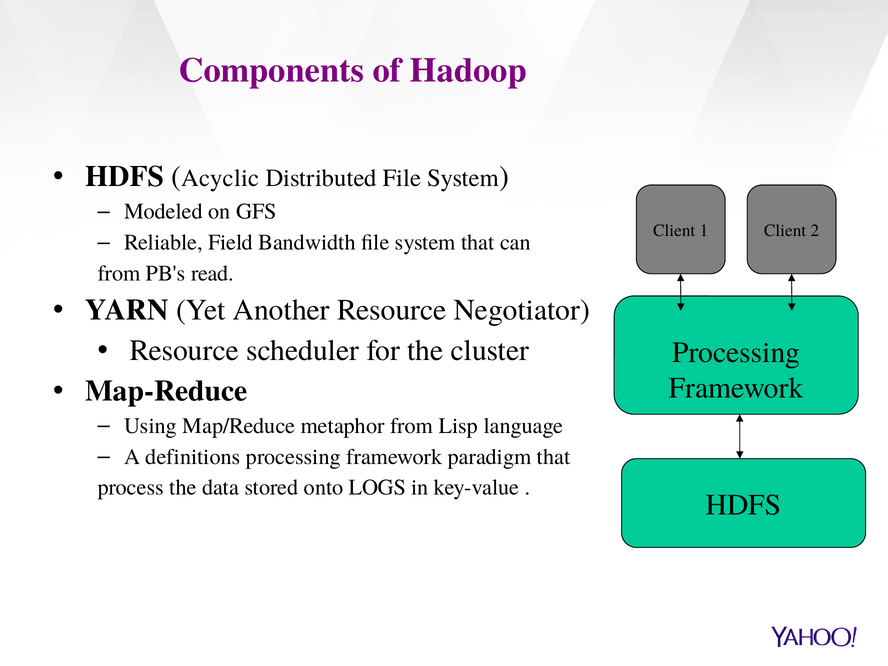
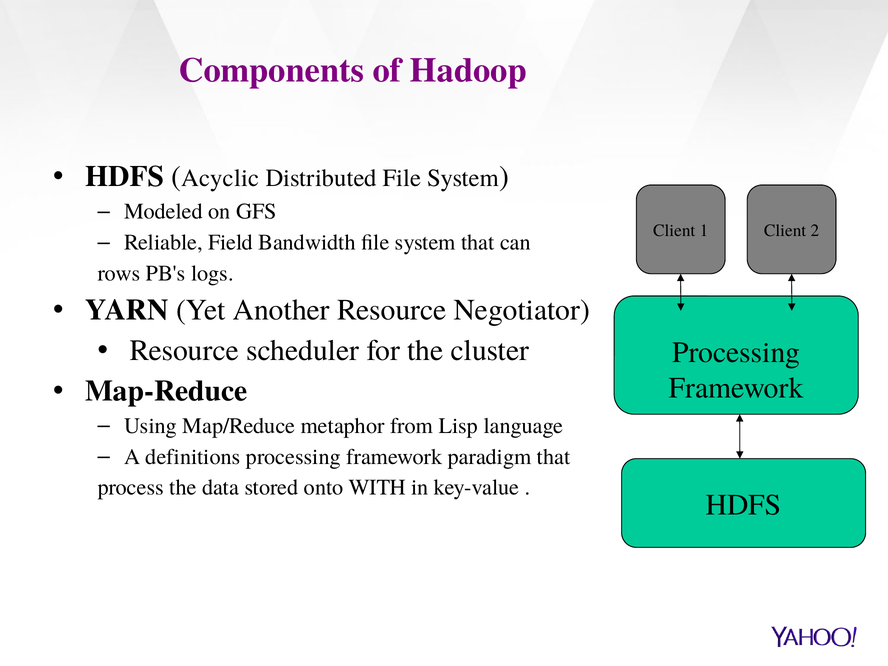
from: from -> rows (119, 273)
read: read -> logs (212, 273)
LOGS: LOGS -> WITH (377, 488)
